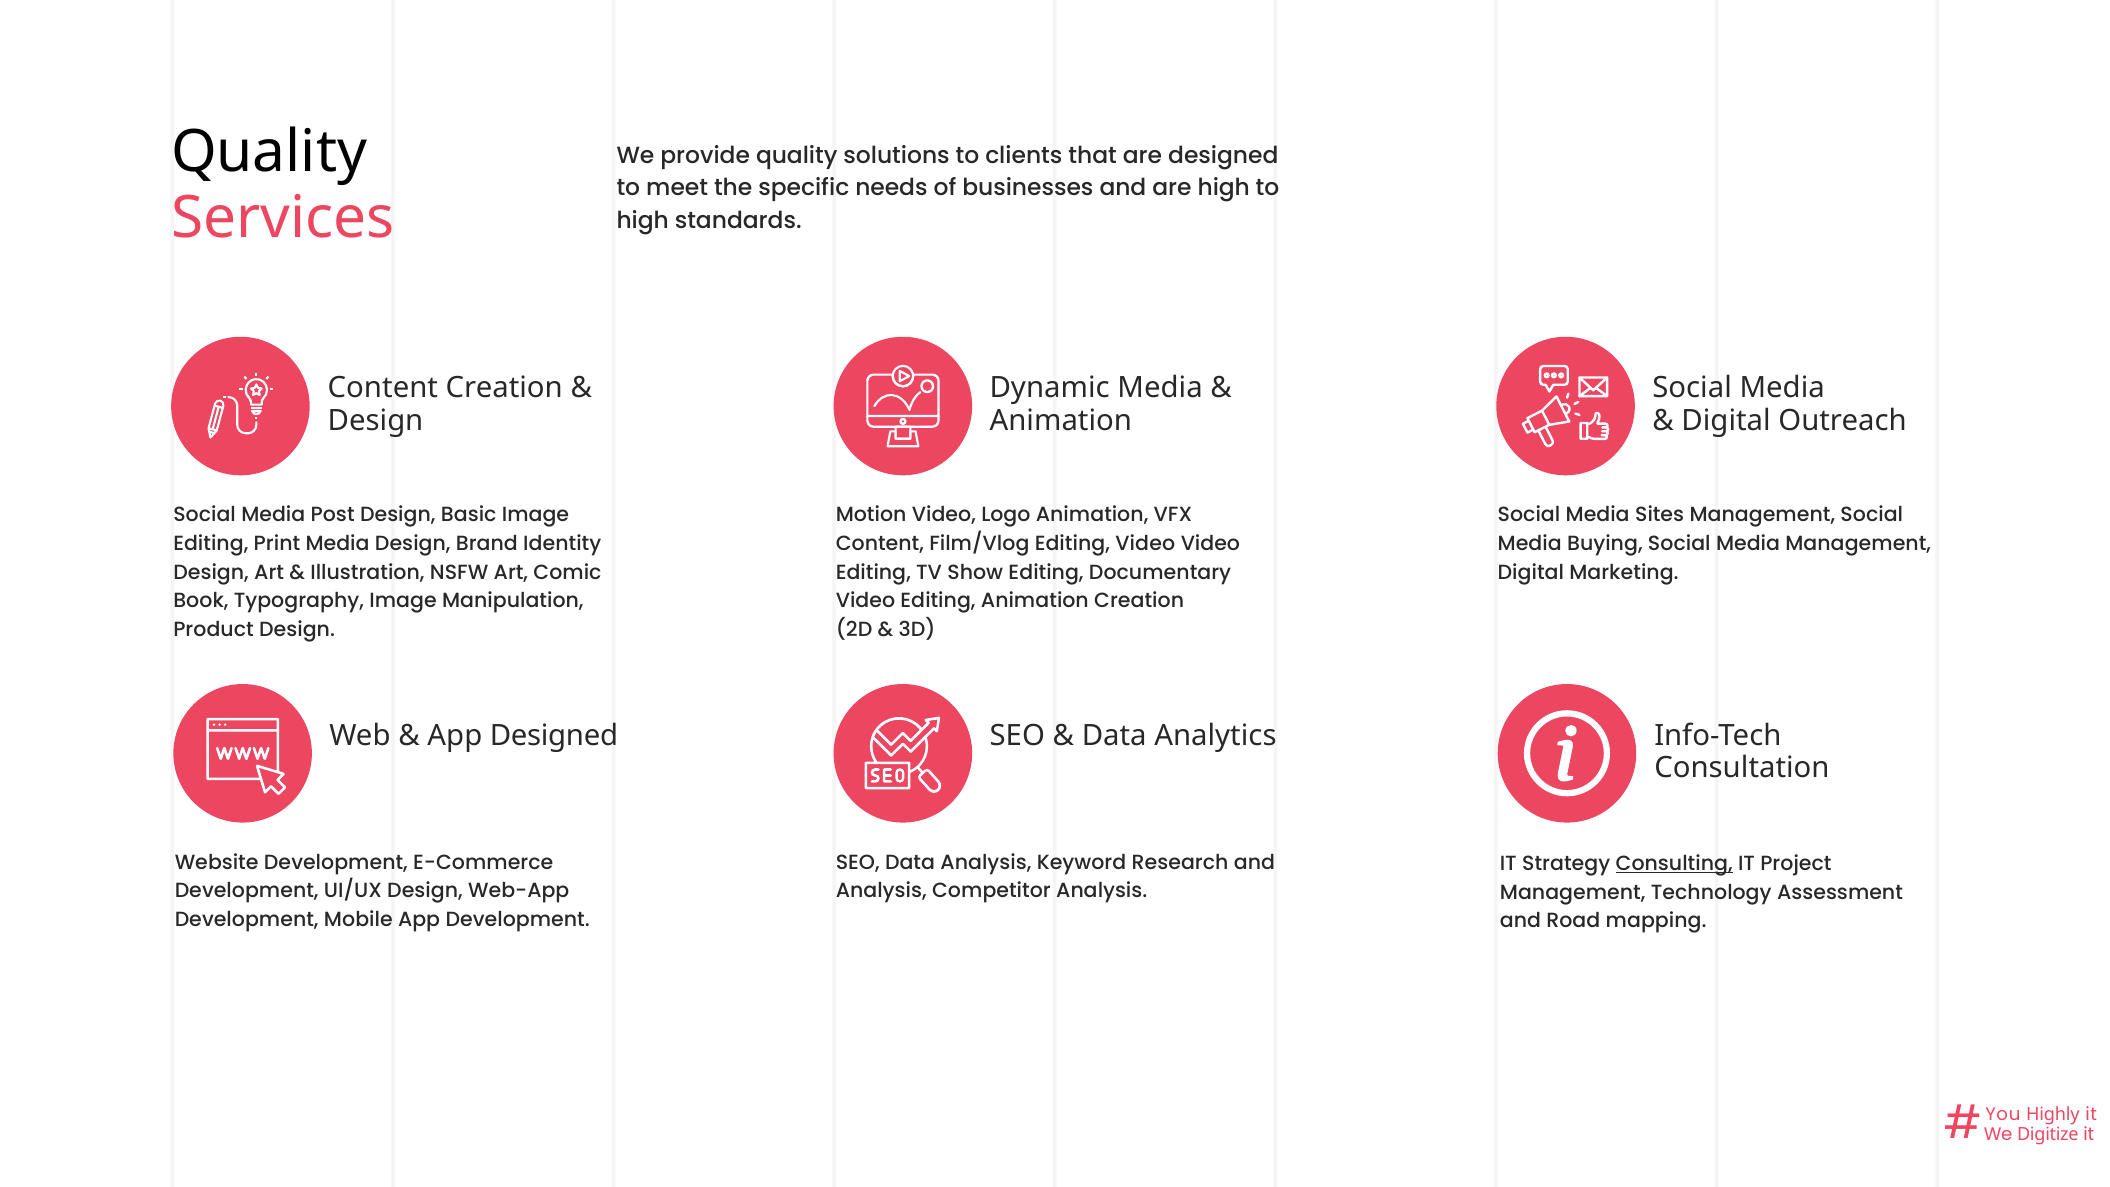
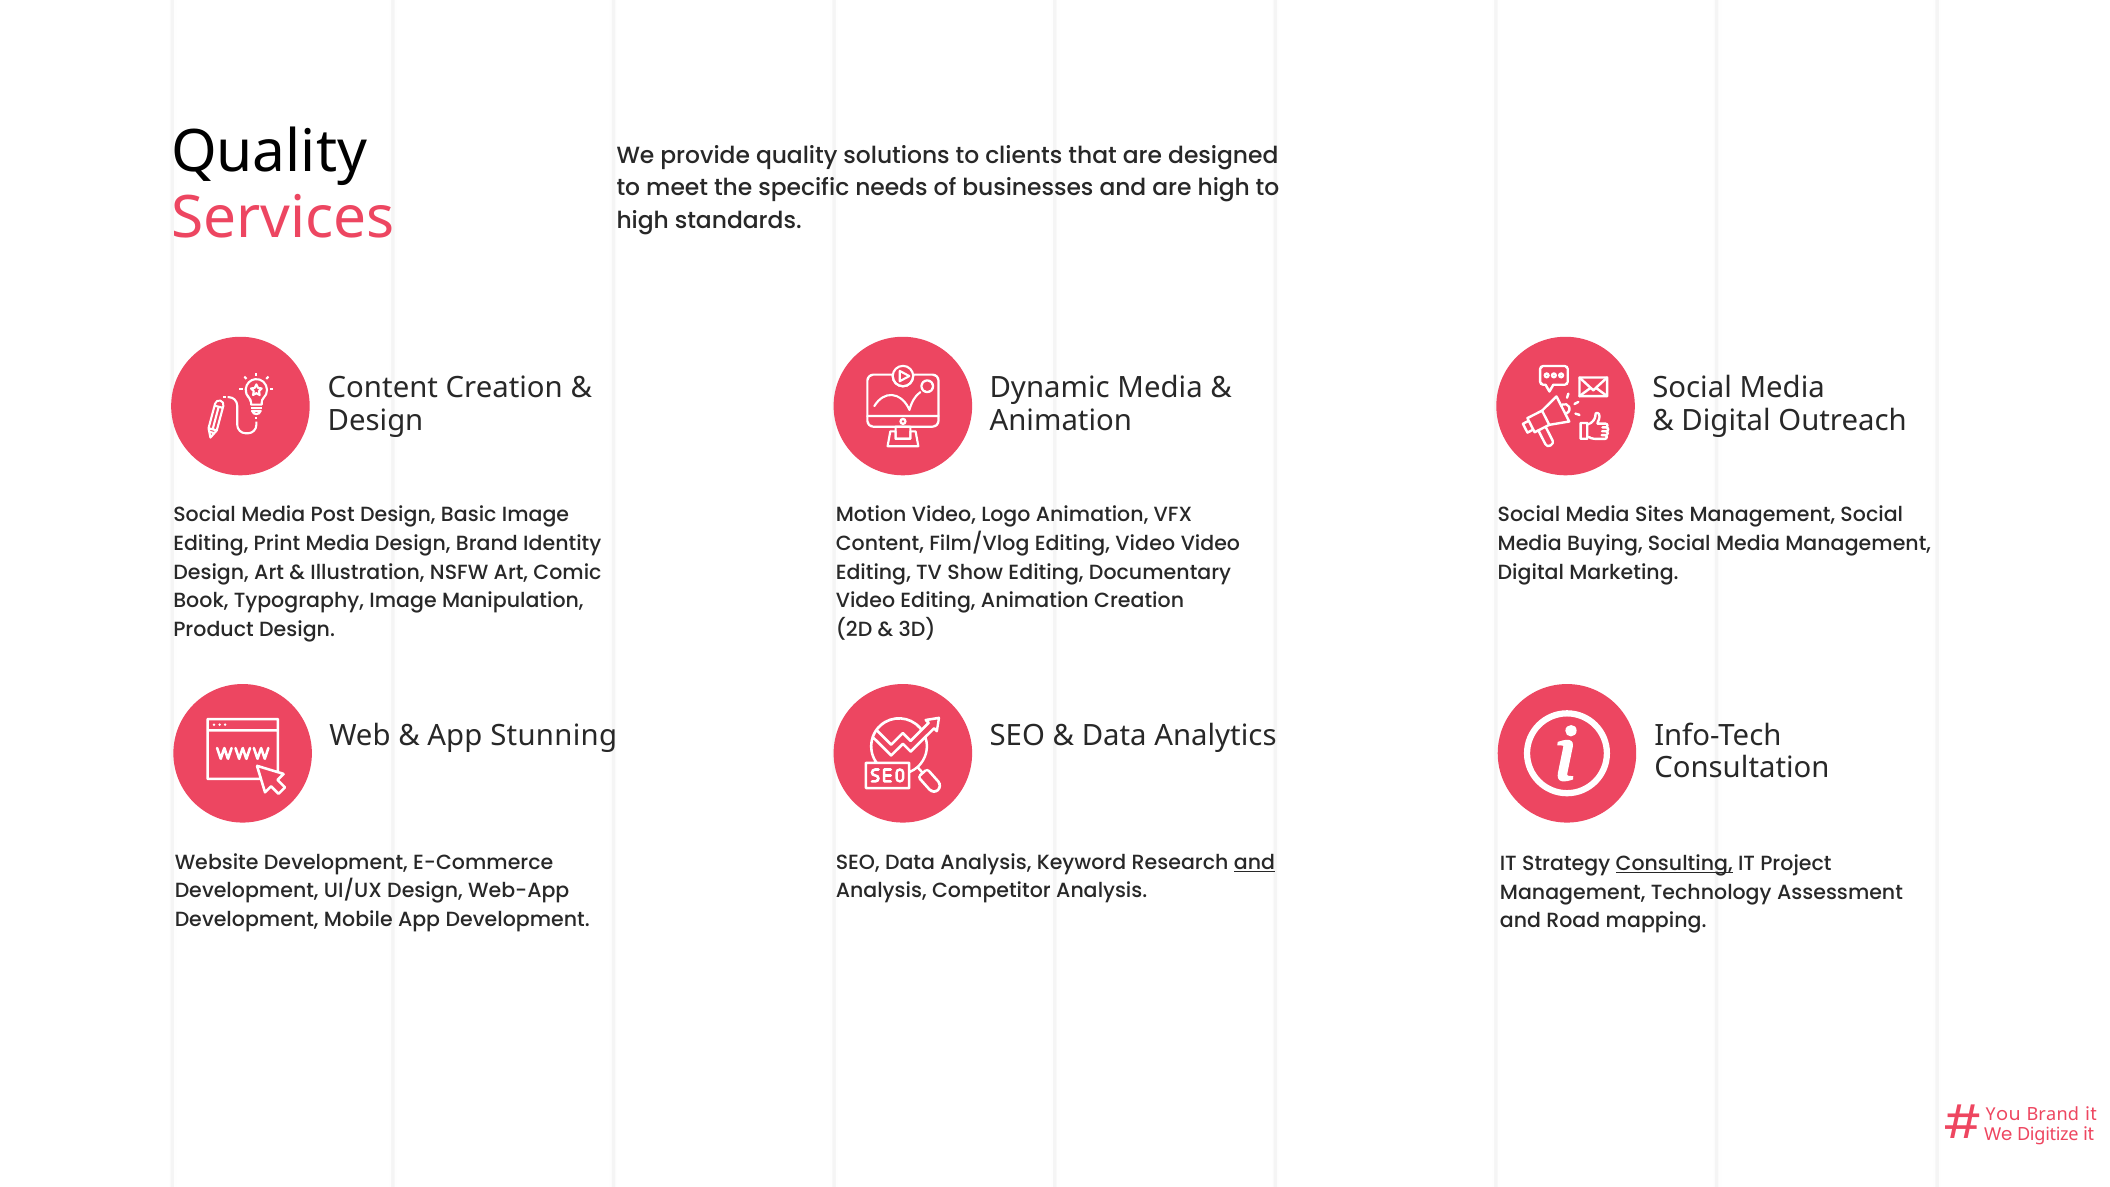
App Designed: Designed -> Stunning (554, 735)
and underline: none -> present (1254, 862)
You Highly: Highly -> Brand (2053, 1115)
